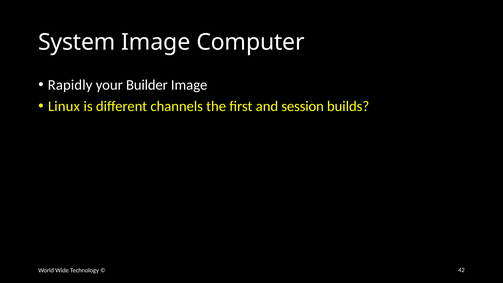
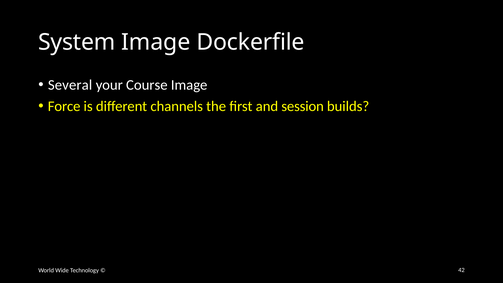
Computer: Computer -> Dockerfile (251, 42)
Rapidly: Rapidly -> Several (70, 85)
Builder: Builder -> Course (147, 85)
Linux: Linux -> Force (64, 106)
